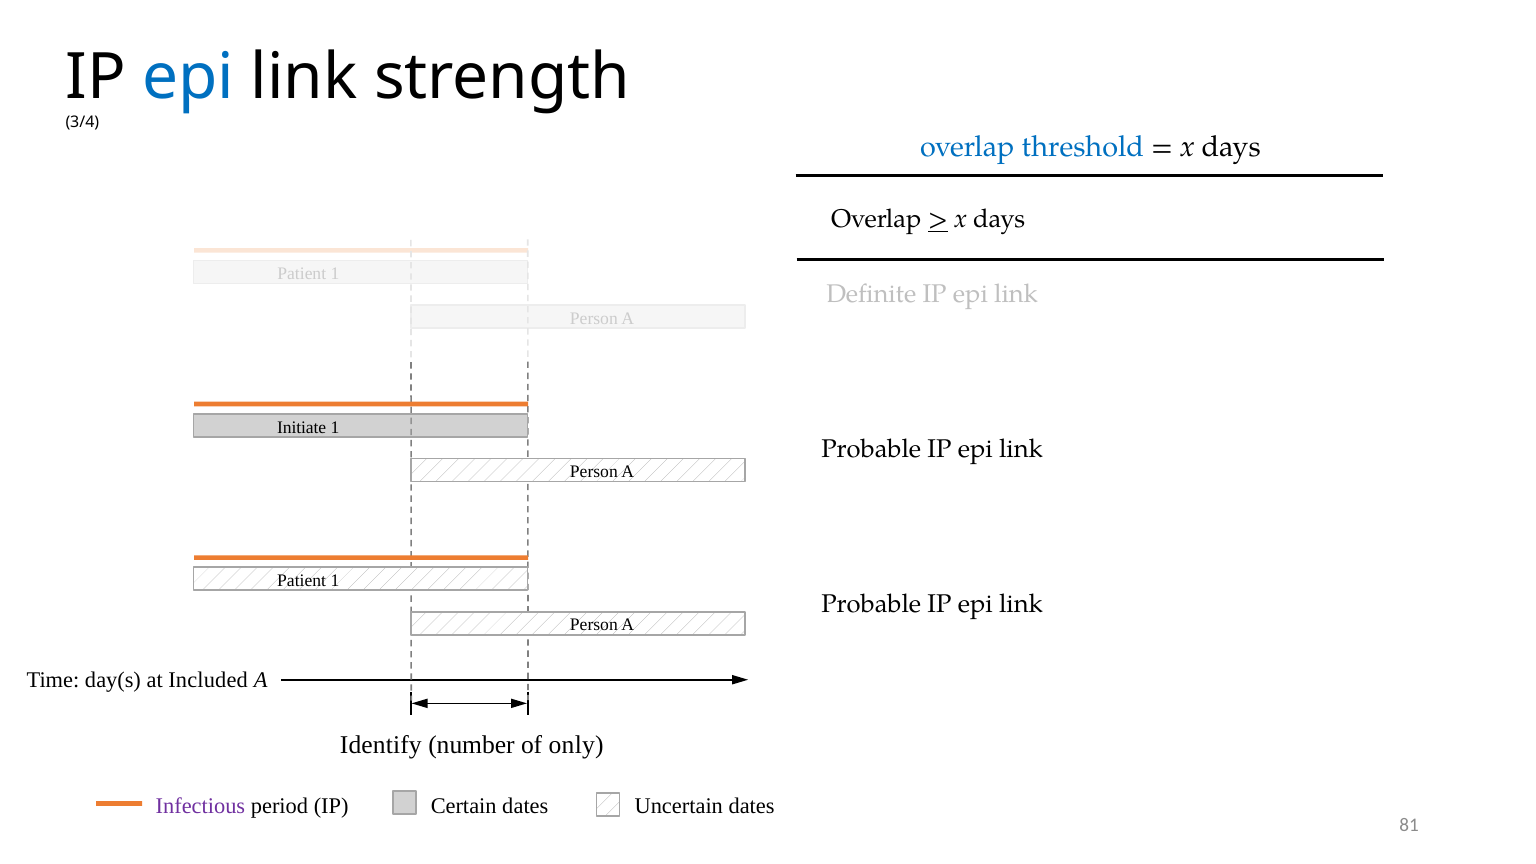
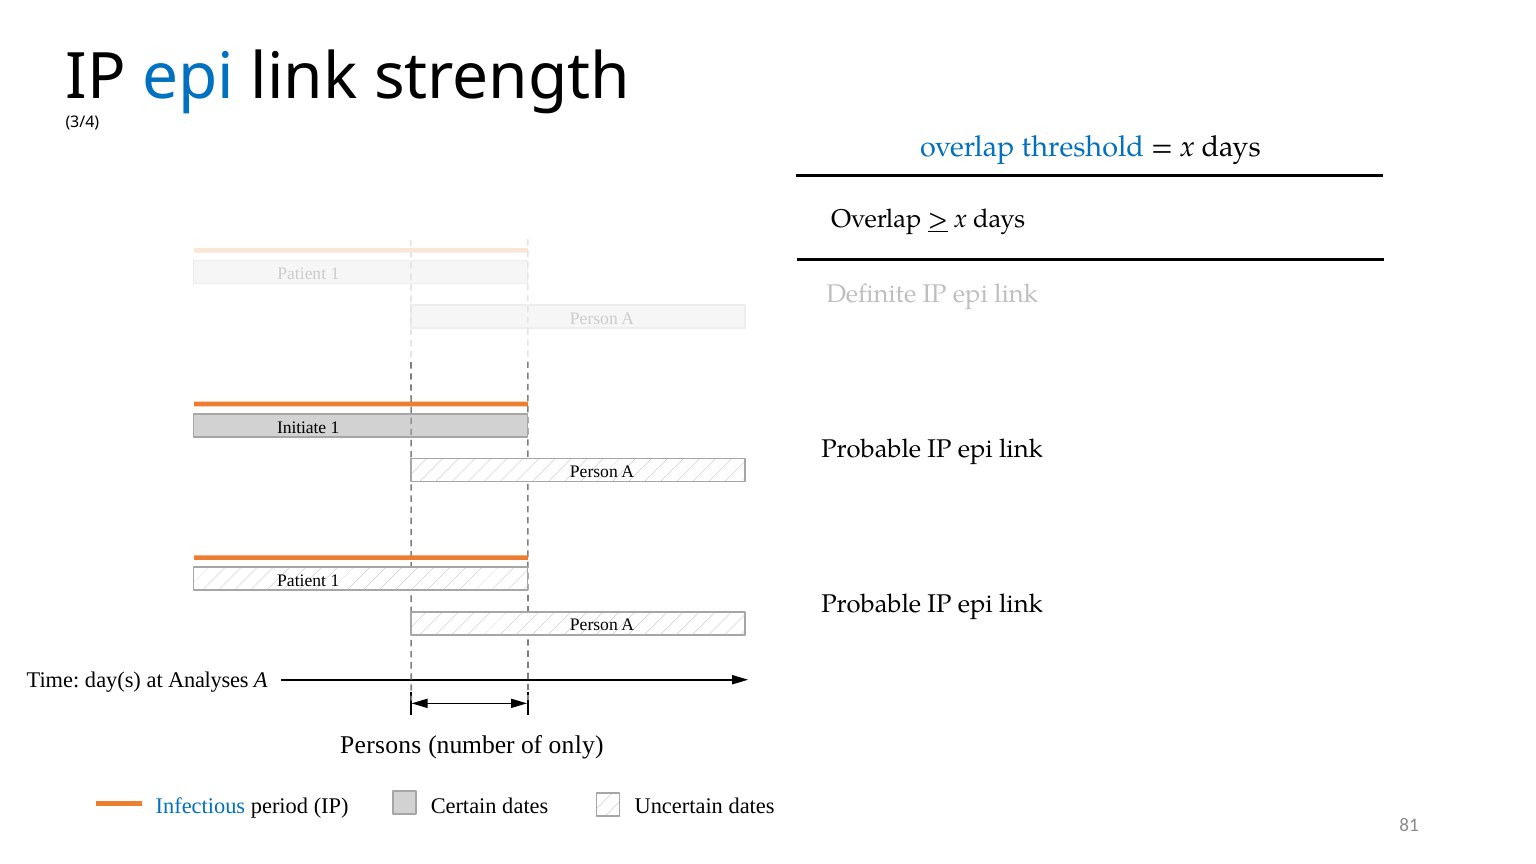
Included: Included -> Analyses (208, 680)
Identify: Identify -> Persons (381, 745)
Infectious colour: purple -> blue (200, 806)
